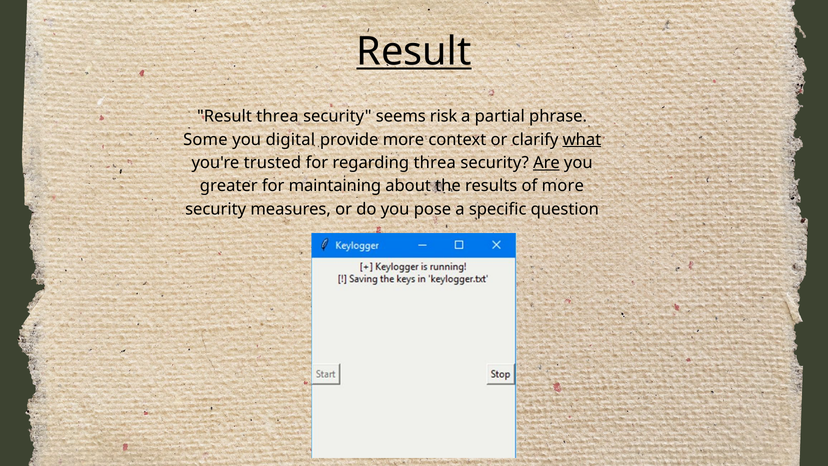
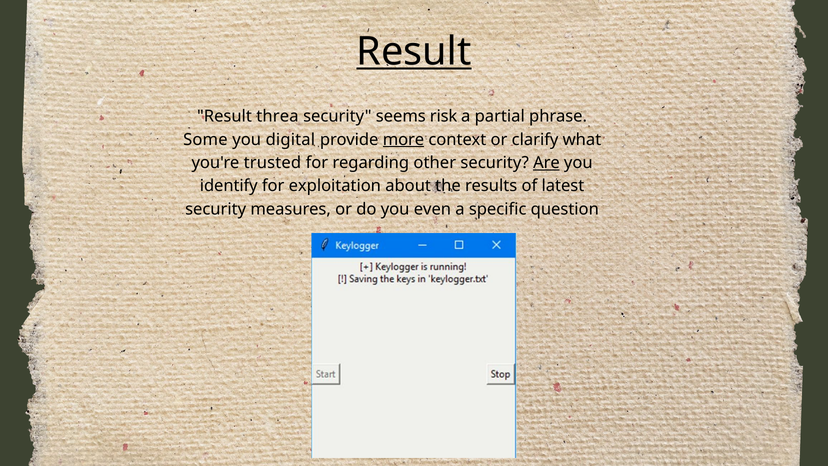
more underline: none -> present (403, 140)
what underline: present -> none (582, 140)
regarding threa: threa -> other (435, 163)
greater: greater -> identify (229, 186)
maintaining: maintaining -> exploitation (335, 186)
of more: more -> latest (563, 186)
pose: pose -> even (432, 209)
